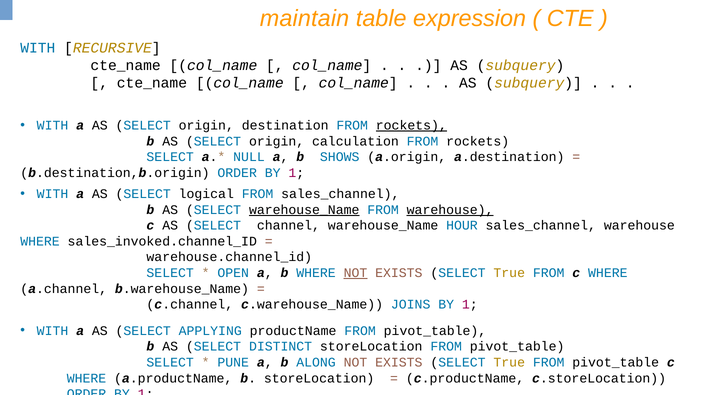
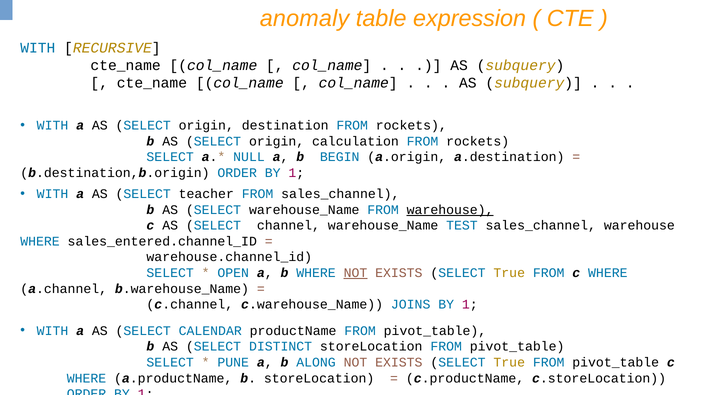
maintain: maintain -> anomaly (305, 18)
rockets underline: present -> none (411, 125)
SHOWS: SHOWS -> BEGIN (340, 157)
logical: logical -> teacher (206, 194)
warehouse_Name underline: present -> none (304, 209)
HOUR: HOUR -> TEST (462, 225)
sales_invoked.channel_ID: sales_invoked.channel_ID -> sales_entered.channel_ID (162, 241)
APPLYING: APPLYING -> CALENDAR (210, 330)
